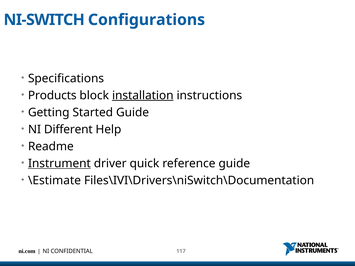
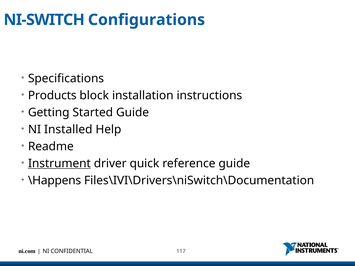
installation underline: present -> none (143, 95)
Different: Different -> Installed (68, 130)
\Estimate: \Estimate -> \Happens (55, 181)
